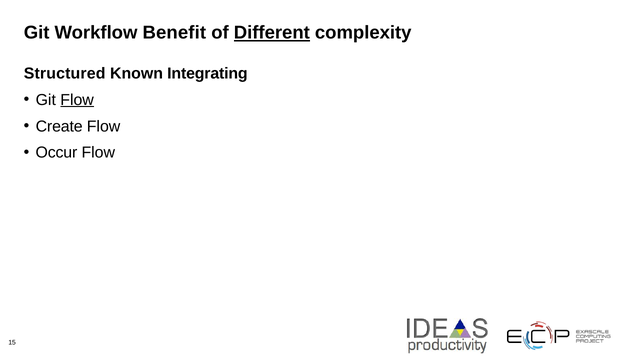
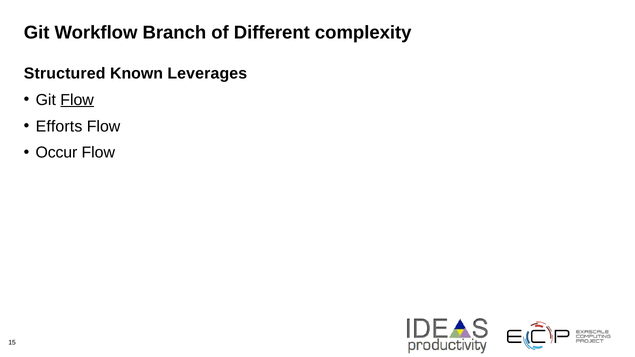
Benefit: Benefit -> Branch (174, 33)
Different underline: present -> none (272, 33)
Integrating: Integrating -> Leverages (207, 74)
Create: Create -> Efforts (59, 126)
